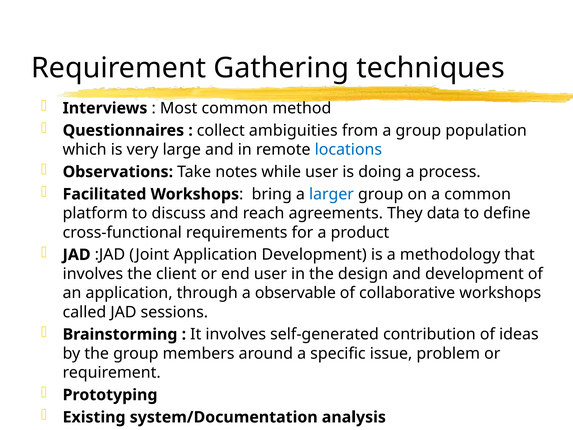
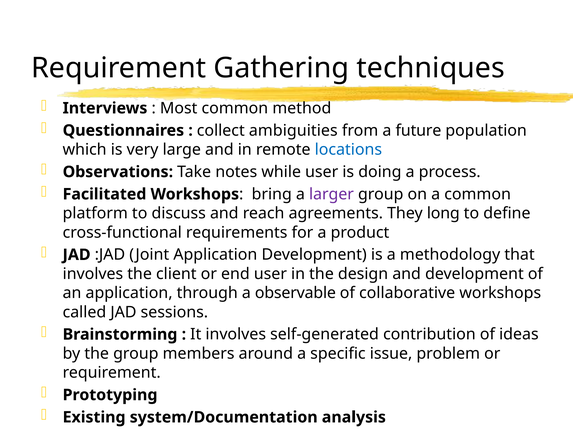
a group: group -> future (418, 130)
larger colour: blue -> purple (331, 194)
data: data -> long (443, 213)
